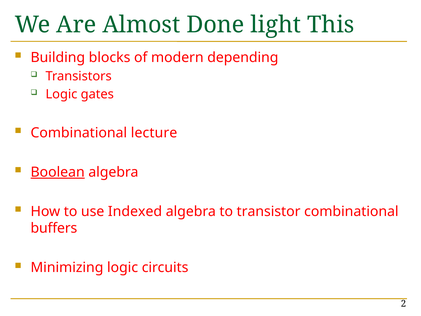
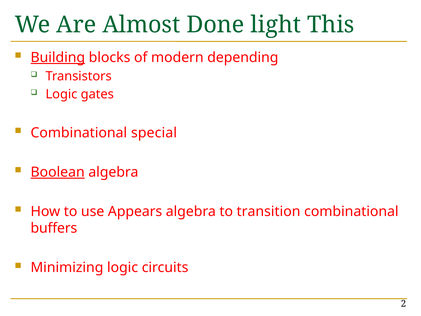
Building underline: none -> present (58, 57)
lecture: lecture -> special (154, 133)
Indexed: Indexed -> Appears (135, 211)
transistor: transistor -> transition (269, 211)
